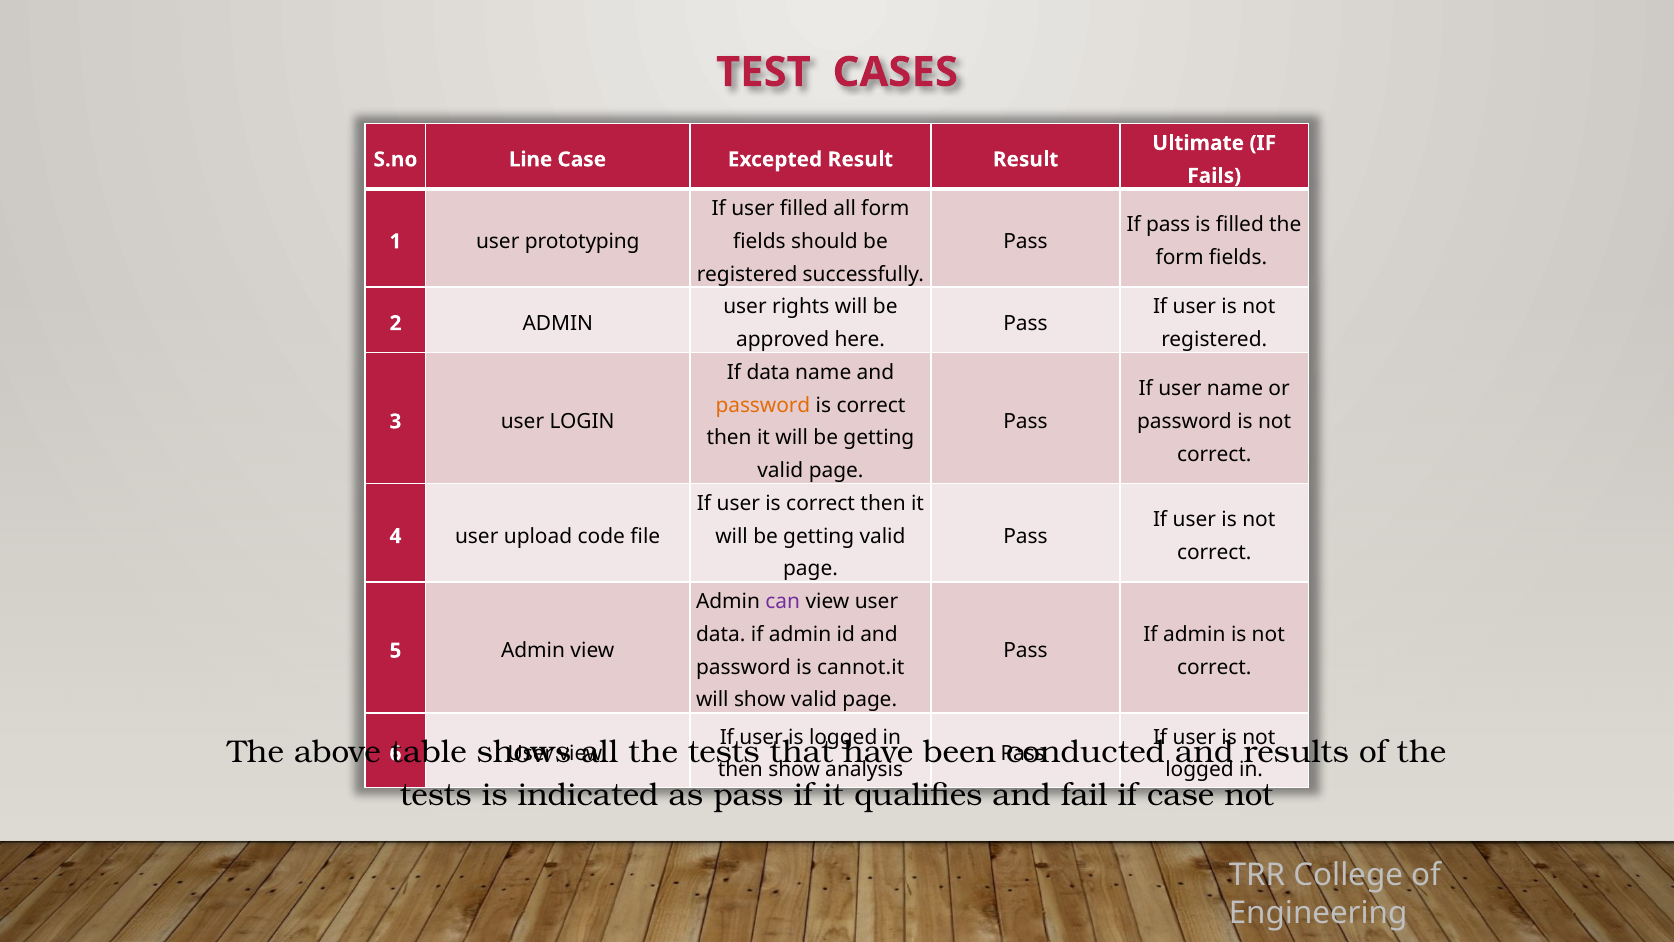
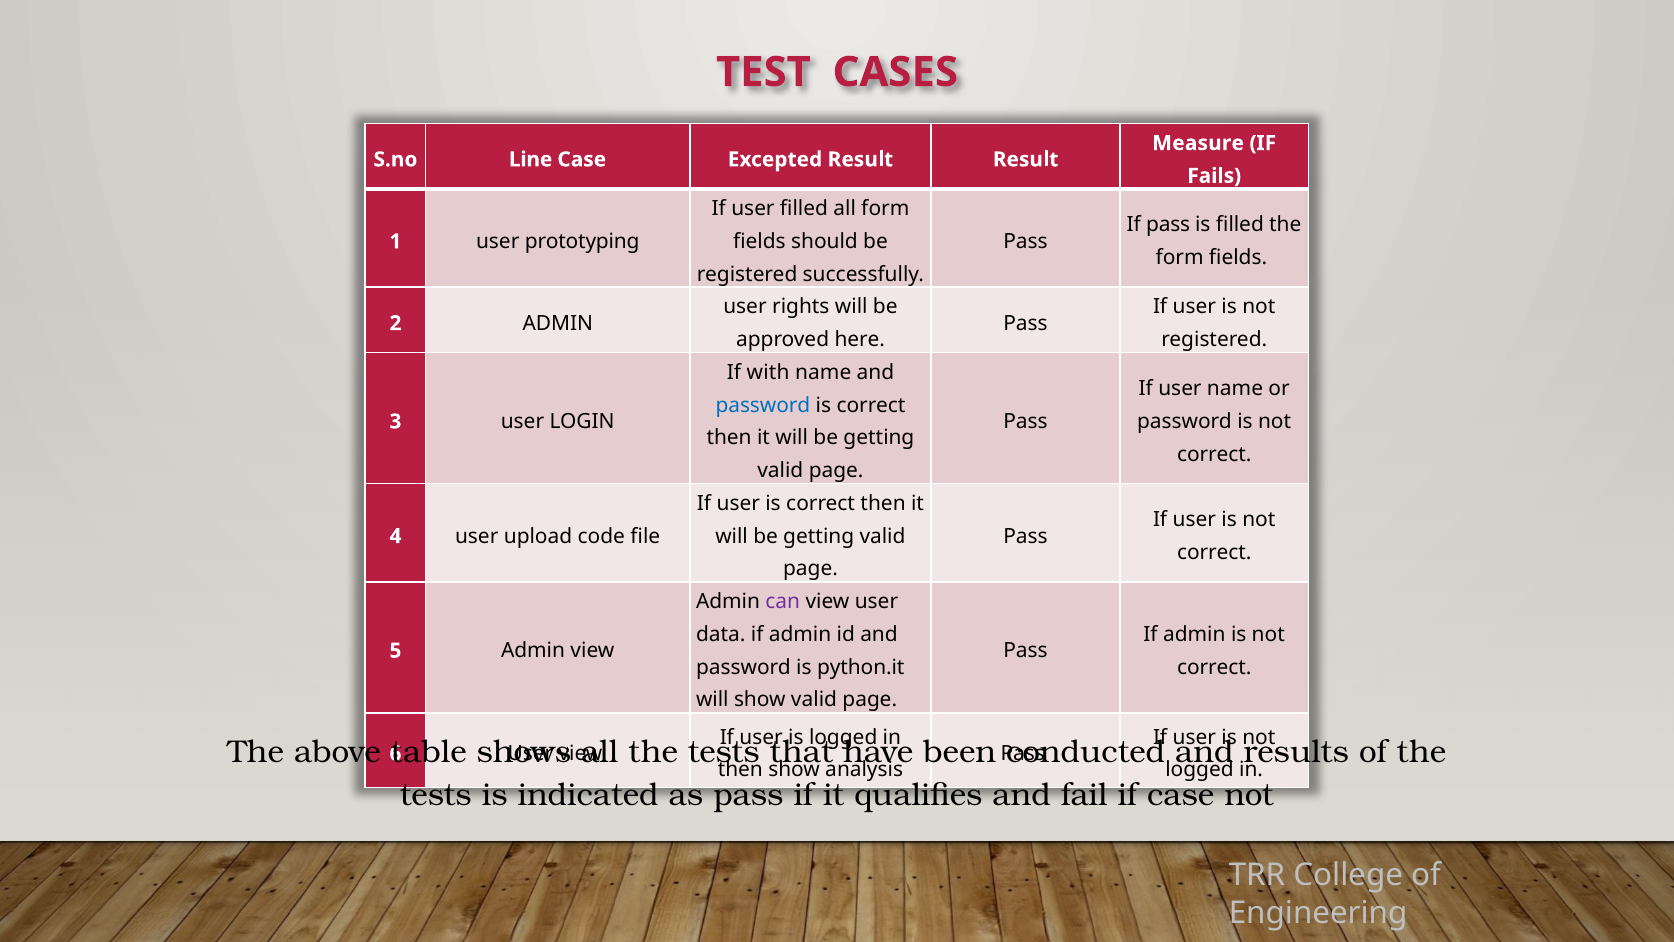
Ultimate: Ultimate -> Measure (1198, 143)
If data: data -> with (768, 372)
password colour: orange -> blue (763, 405)
cannot.it: cannot.it -> python.it (861, 667)
